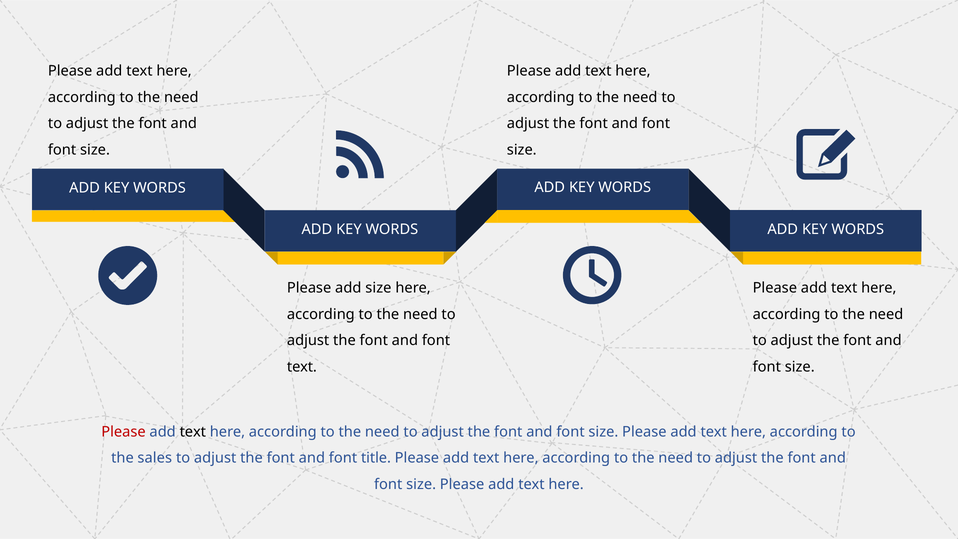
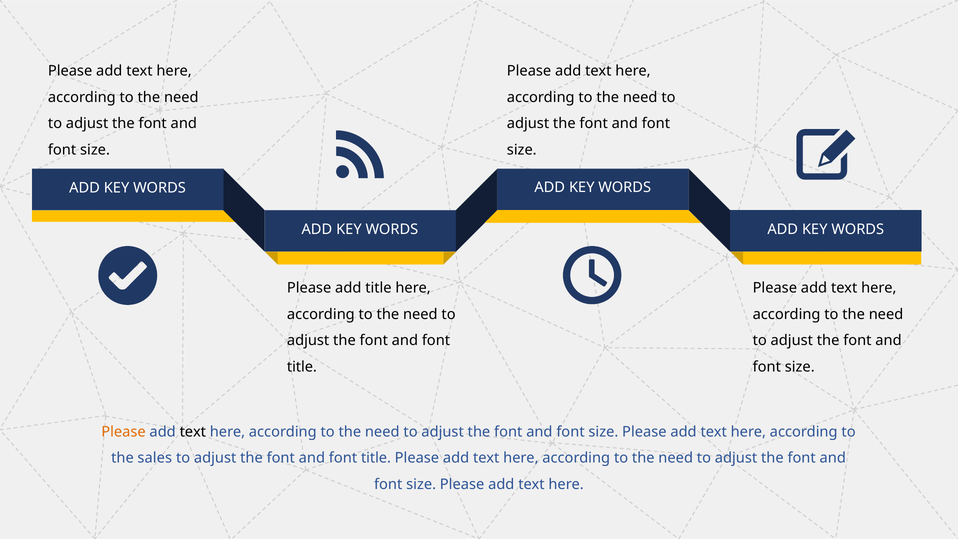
add size: size -> title (378, 288)
text: text -> title (302, 367)
Please colour: red -> orange (123, 432)
